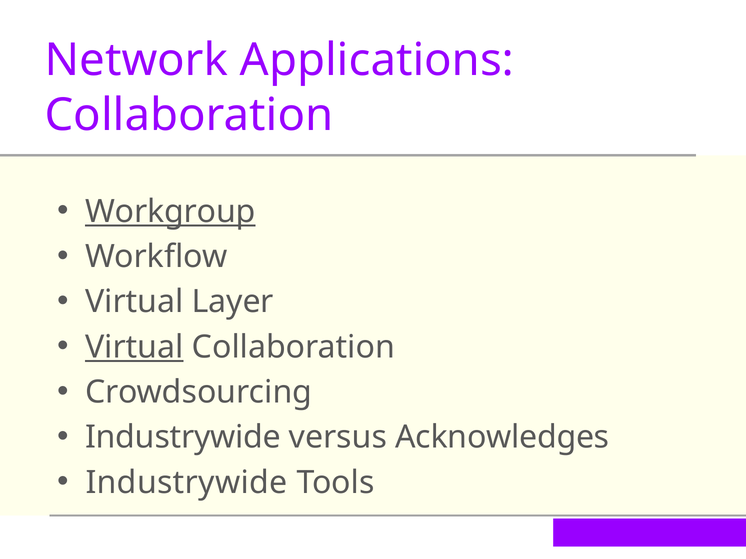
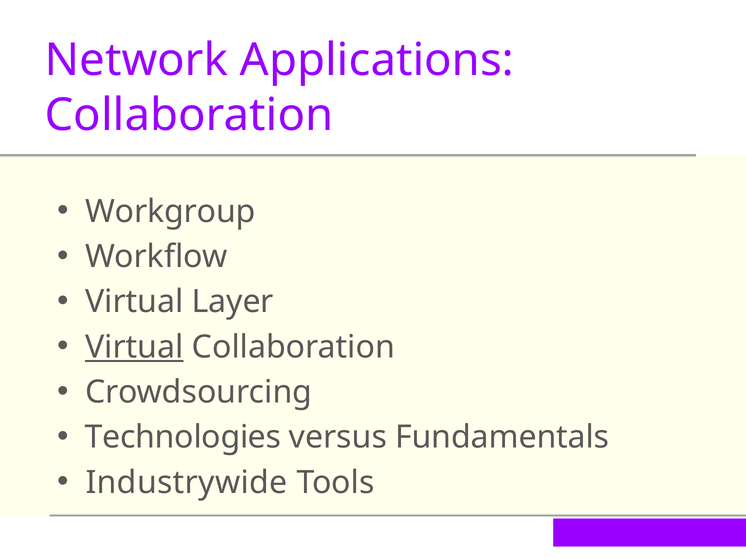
Workgroup underline: present -> none (170, 212)
Industrywide: Industrywide -> Technologies (183, 438)
Acknowledges: Acknowledges -> Fundamentals (502, 438)
